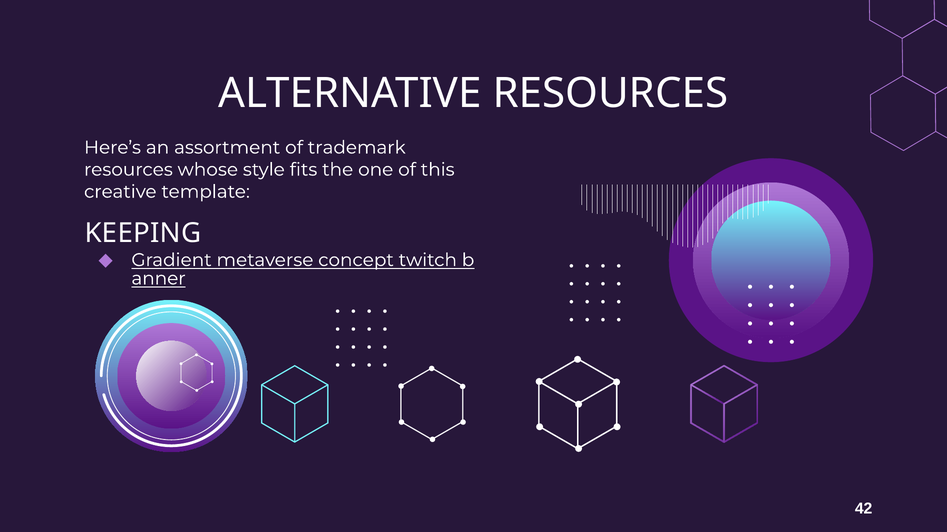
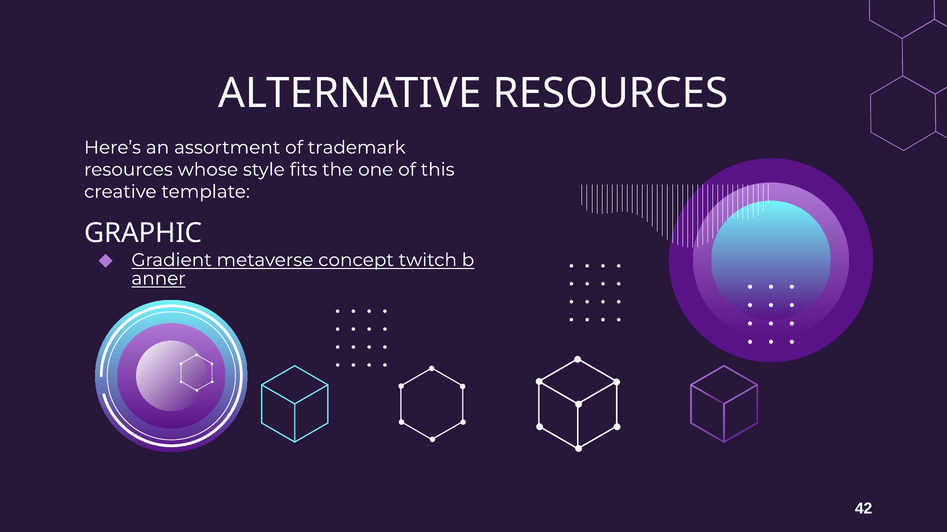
KEEPING: KEEPING -> GRAPHIC (143, 233)
